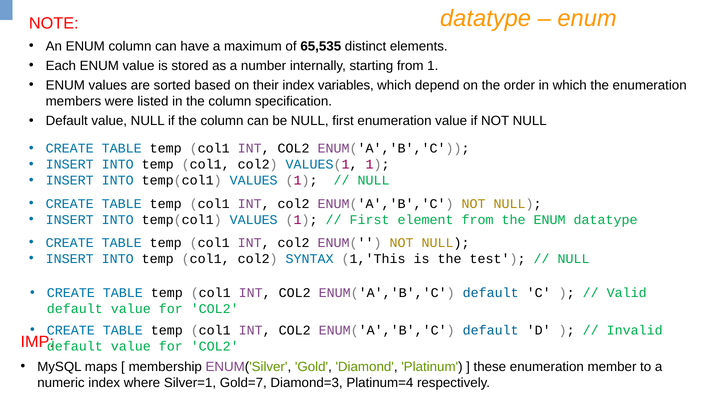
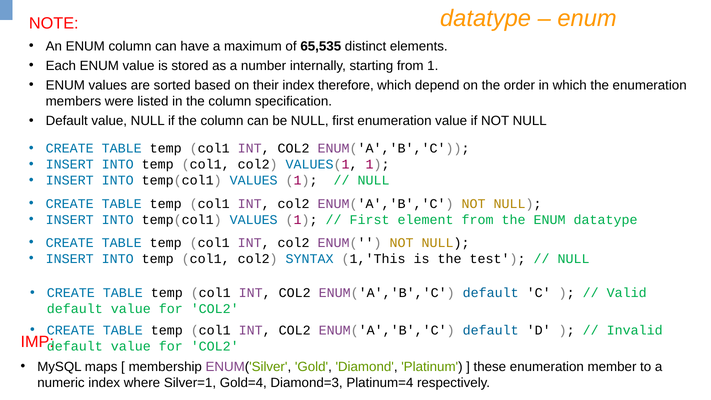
variables: variables -> therefore (346, 85)
Gold=7: Gold=7 -> Gold=4 (243, 383)
